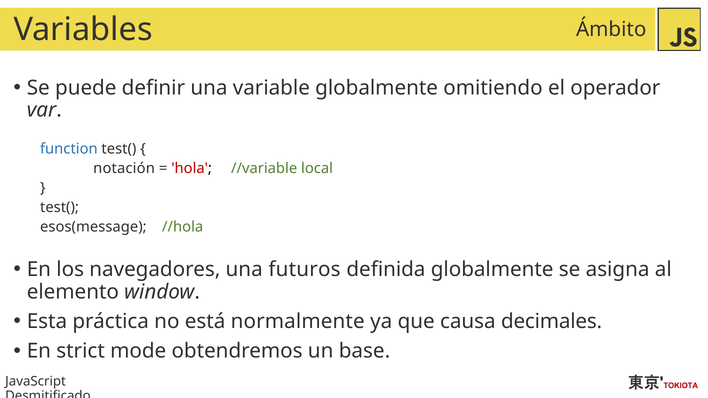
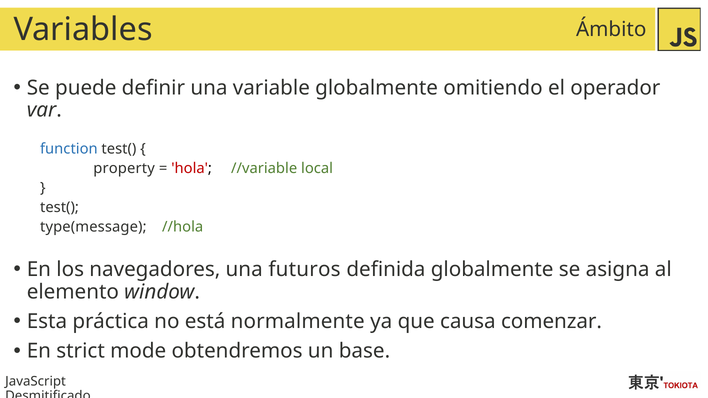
notación: notación -> property (124, 168)
esos(message: esos(message -> type(message (93, 227)
decimales: decimales -> comenzar (552, 322)
